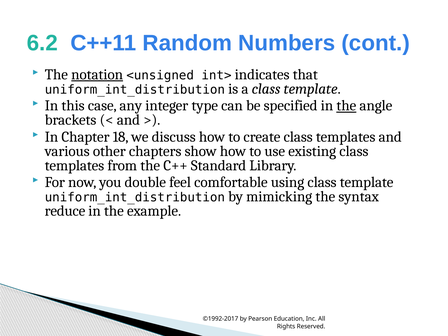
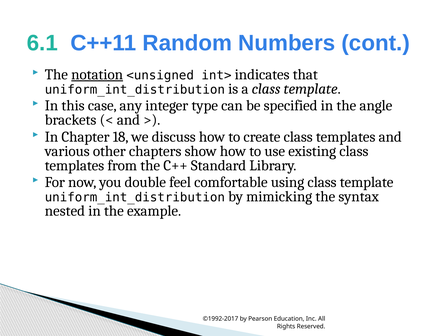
6.2: 6.2 -> 6.1 (42, 43)
the underline: present -> none (346, 106)
reduce: reduce -> nested (65, 211)
